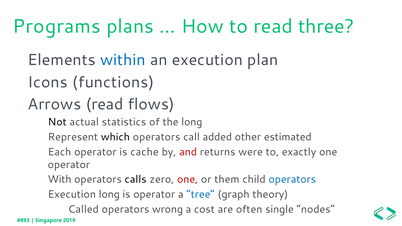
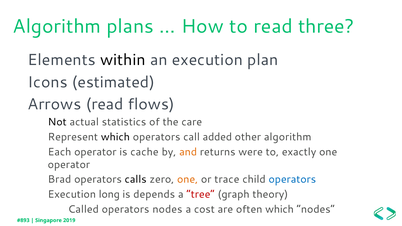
Programs: Programs -> Algorithm (57, 26)
within colour: blue -> black (123, 60)
functions: functions -> estimated (113, 82)
the long: long -> care (192, 122)
other estimated: estimated -> algorithm (288, 137)
and colour: red -> orange (188, 152)
With: With -> Brad (59, 180)
one colour: red -> orange (188, 180)
them: them -> trace (227, 180)
is operator: operator -> depends (154, 194)
tree colour: blue -> red (201, 194)
operators wrong: wrong -> nodes (167, 209)
often single: single -> which (280, 209)
